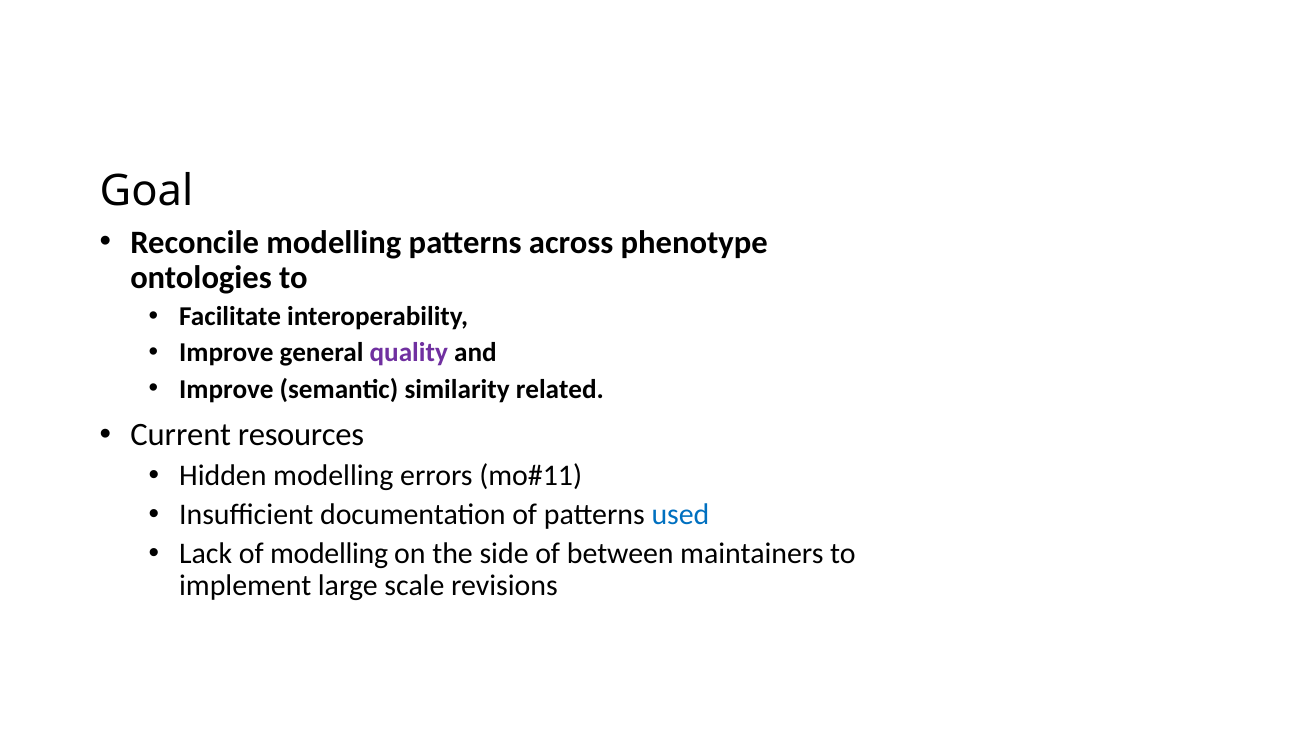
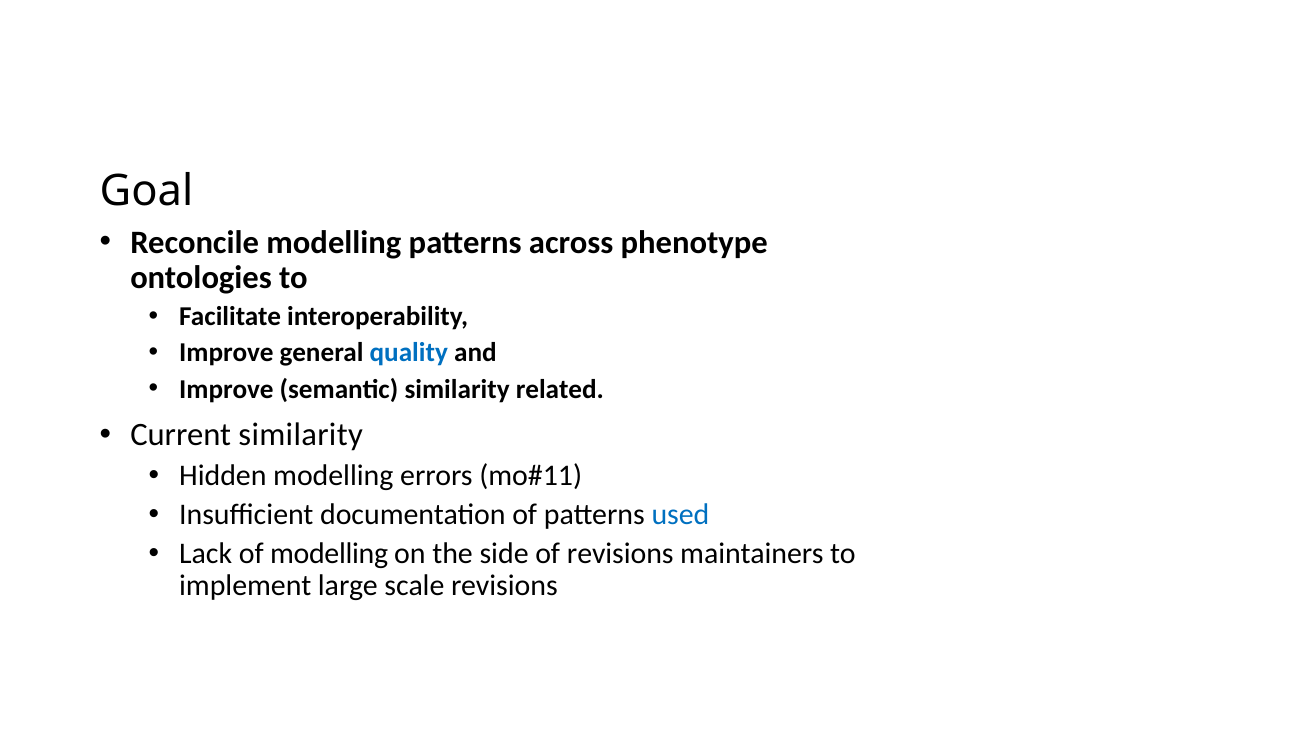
quality colour: purple -> blue (409, 353)
Current resources: resources -> similarity (301, 435)
of between: between -> revisions (620, 554)
